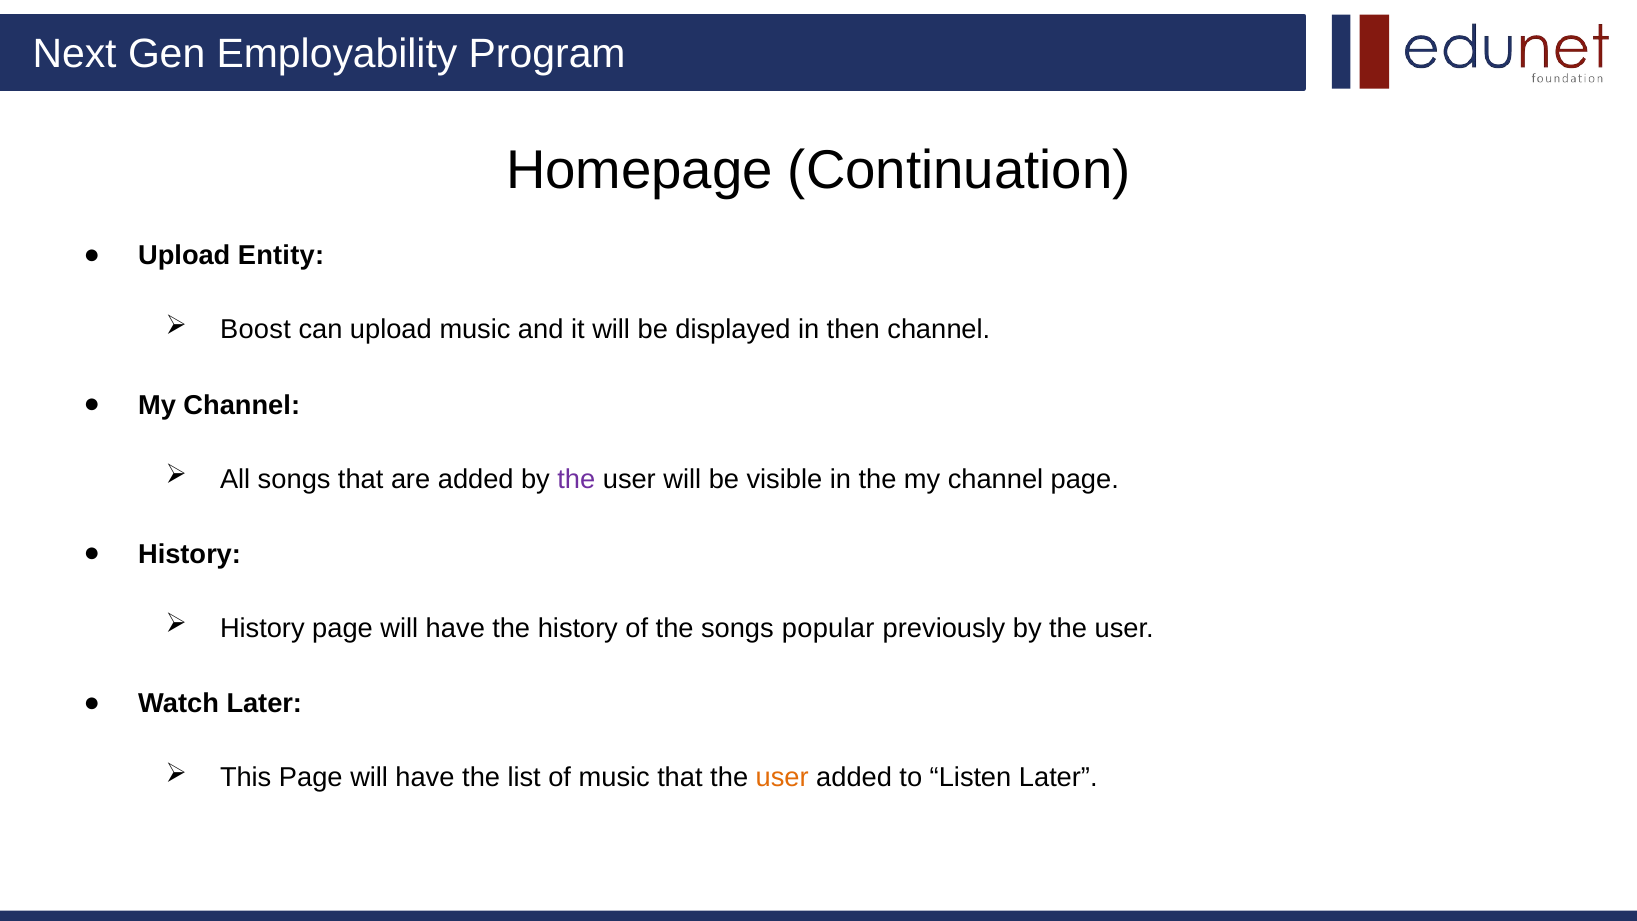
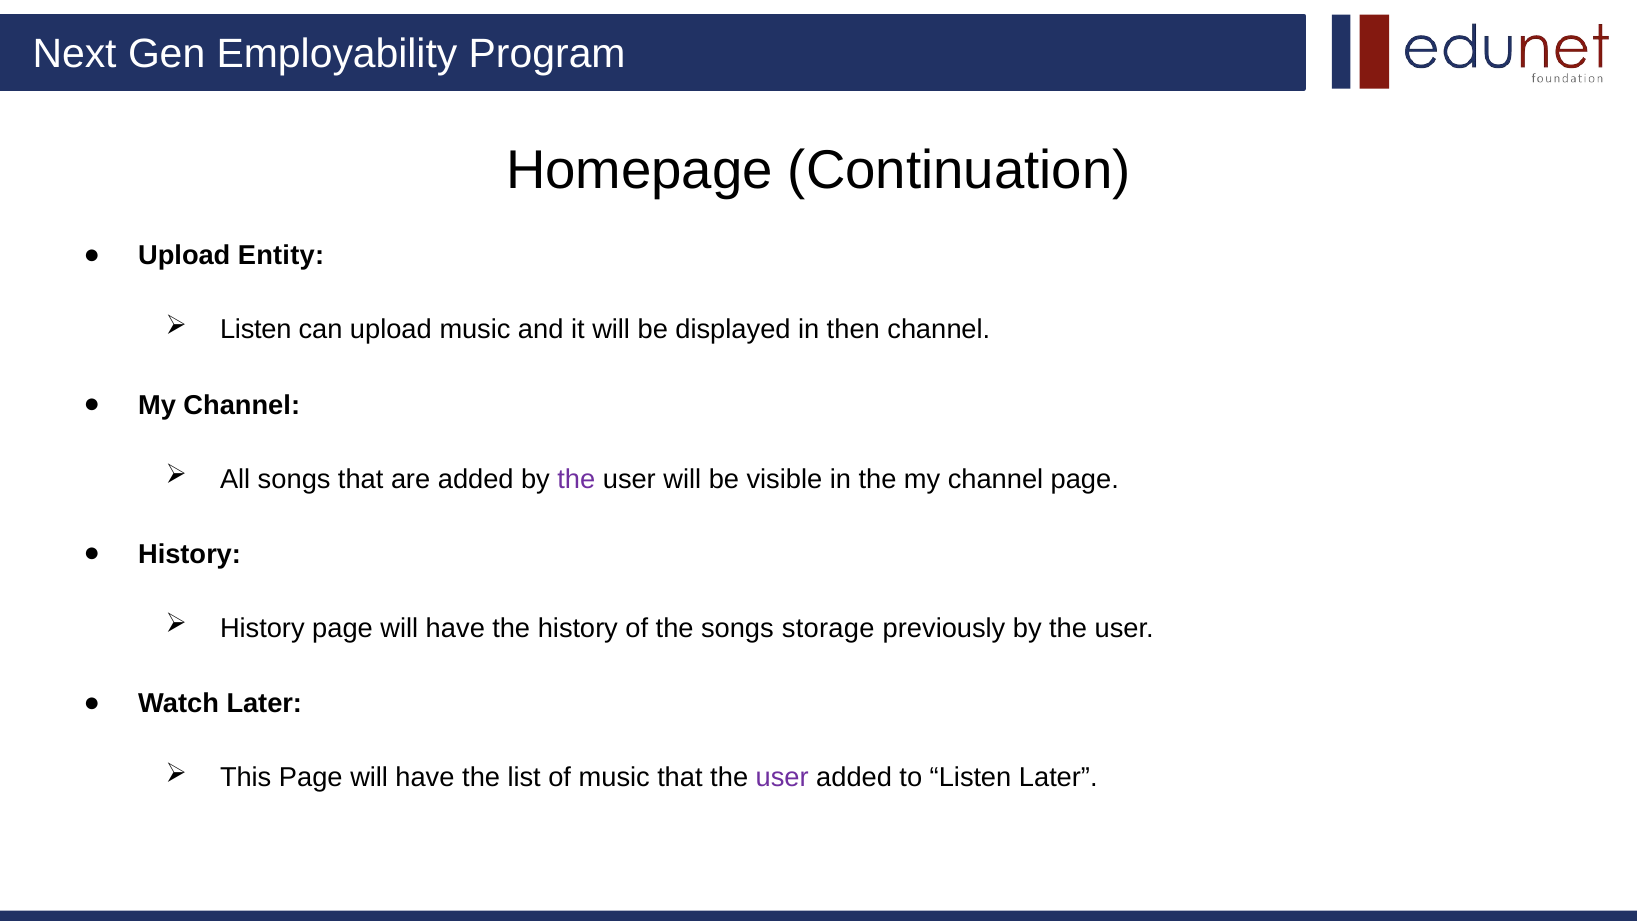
Boost: Boost -> Listen (256, 330)
popular: popular -> storage (828, 628)
user colour: orange -> purple (782, 777)
